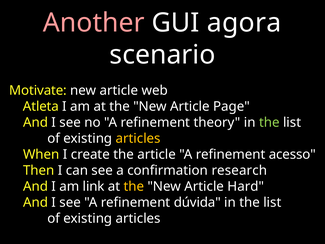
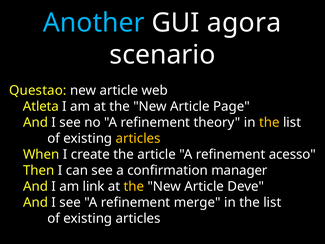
Another colour: pink -> light blue (94, 23)
Motivate: Motivate -> Questao (38, 90)
the colour: light green -> yellow (269, 122)
research: research -> manager (239, 170)
Hard: Hard -> Deve (246, 186)
dúvida: dúvida -> merge (197, 202)
